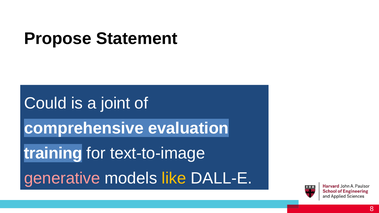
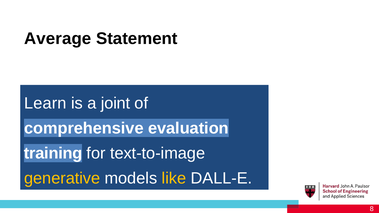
Propose: Propose -> Average (58, 39)
Could: Could -> Learn (45, 103)
generative colour: pink -> yellow (62, 178)
